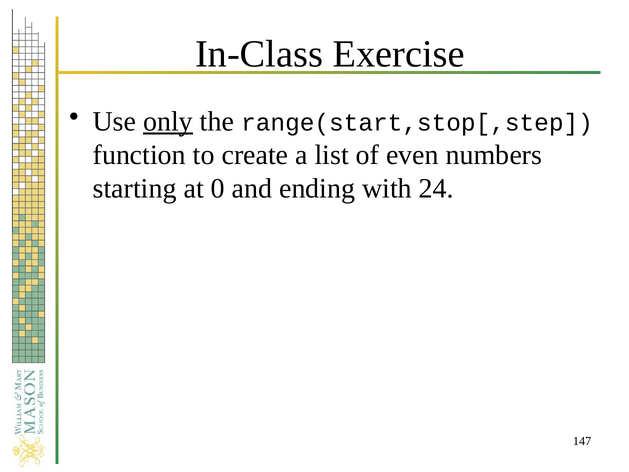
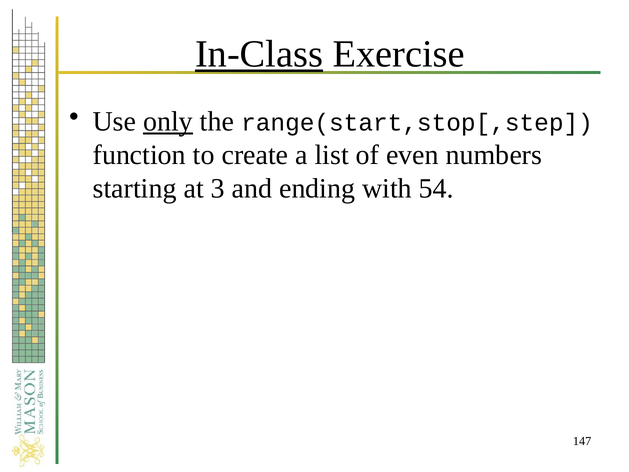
In-Class underline: none -> present (259, 54)
0: 0 -> 3 (218, 189)
24: 24 -> 54 (436, 189)
